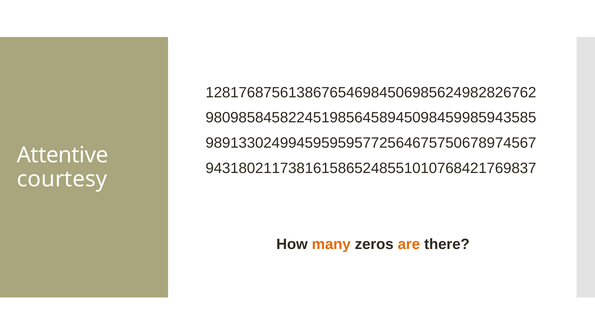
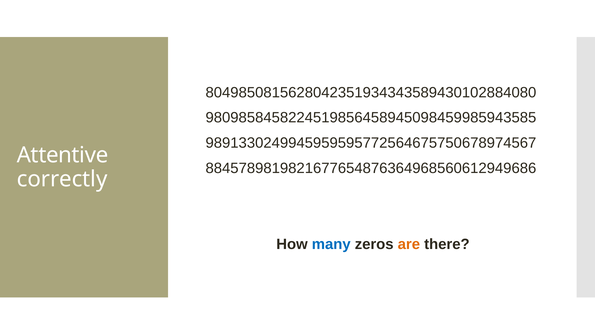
1281768756138676546984506985624982826762: 1281768756138676546984506985624982826762 -> 8049850815628042351934343589430102884080 (371, 92)
9431802117381615865248551010768421769837: 9431802117381615865248551010768421769837 -> 8845789819821677654876364968560612949686 (371, 168)
courtesy: courtesy -> correctly (62, 179)
many colour: orange -> blue (331, 244)
